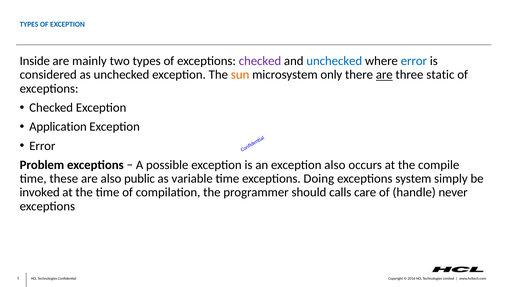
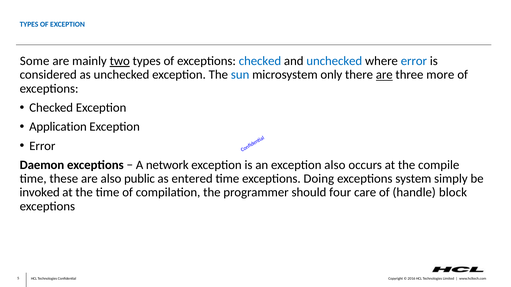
Inside: Inside -> Some (35, 61)
two underline: none -> present (120, 61)
checked colour: purple -> blue (260, 61)
sun colour: orange -> blue (240, 75)
static: static -> more (440, 75)
Problem: Problem -> Daemon (42, 165)
possible: possible -> network (167, 165)
variable: variable -> entered (192, 179)
calls: calls -> four (340, 193)
never: never -> block (453, 193)
